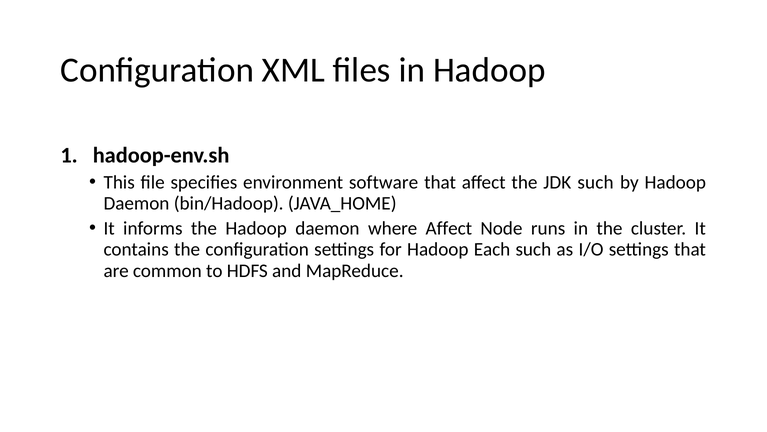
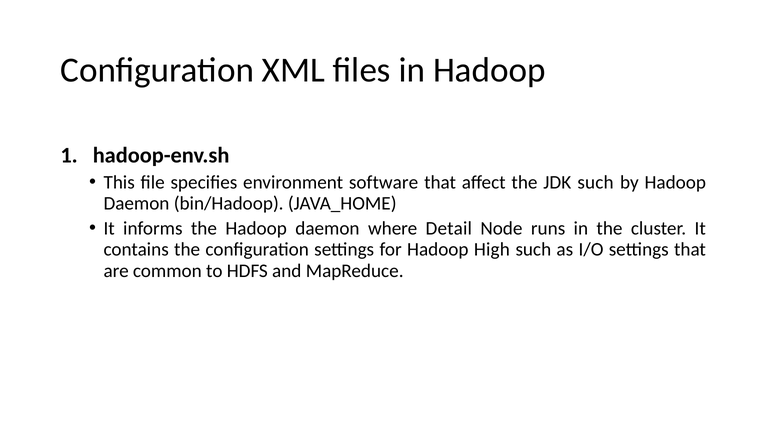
where Affect: Affect -> Detail (449, 228)
Each: Each -> High (492, 249)
